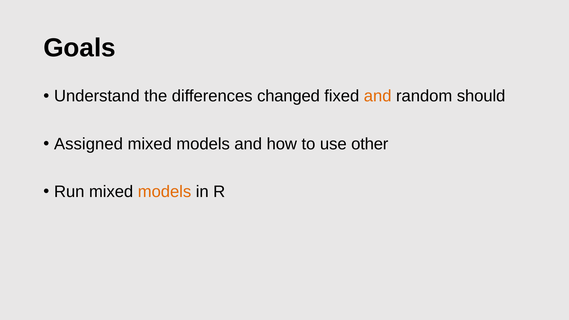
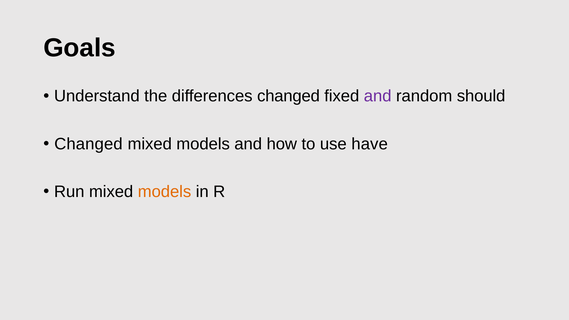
and colour: orange -> purple (378, 96)
Assigned: Assigned -> Changed (88, 144)
other: other -> have (370, 144)
